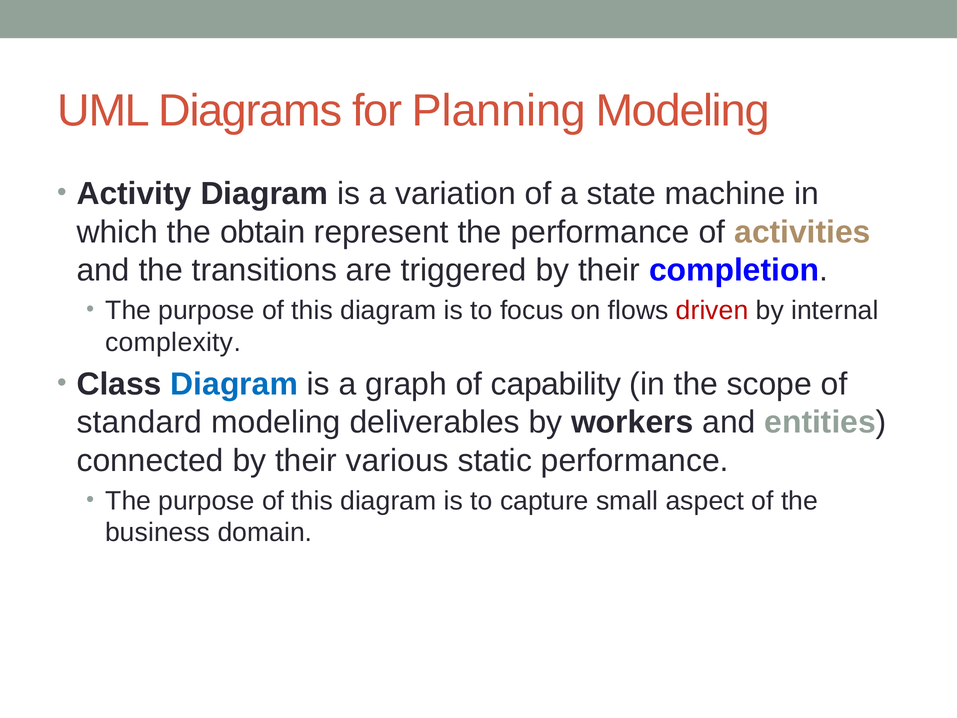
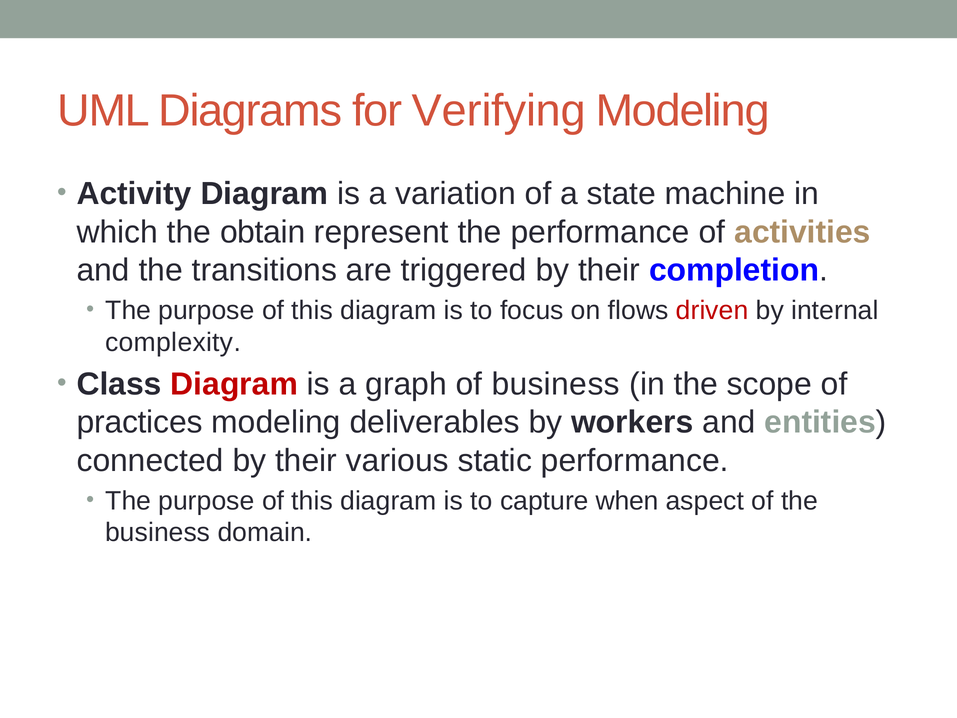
Planning: Planning -> Verifying (499, 111)
Diagram colour: blue -> red (234, 384)
of capability: capability -> business (556, 384)
standard: standard -> practices (140, 422)
small: small -> when (627, 501)
